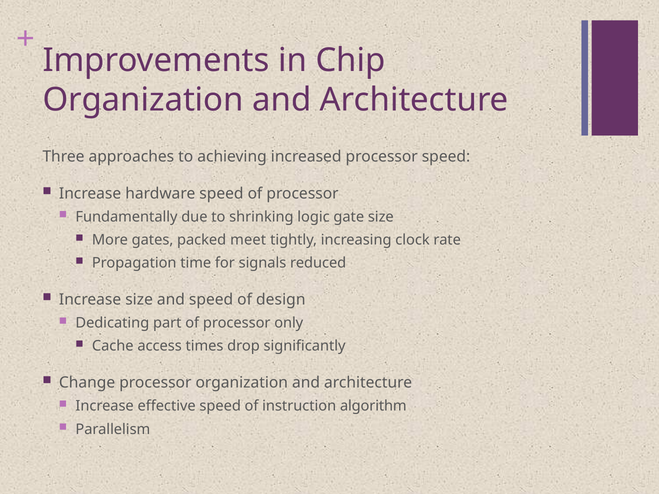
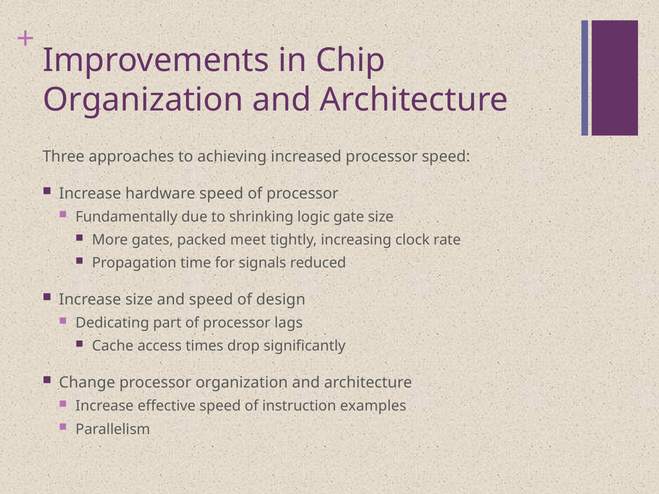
only: only -> lags (289, 323)
algorithm: algorithm -> examples (373, 406)
